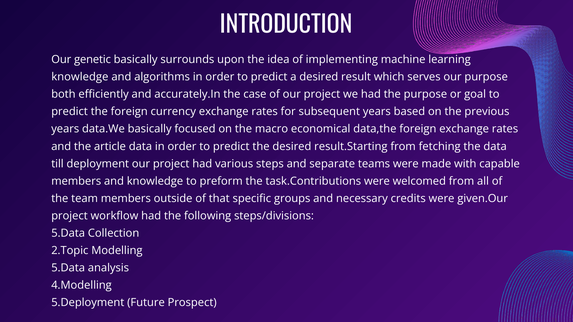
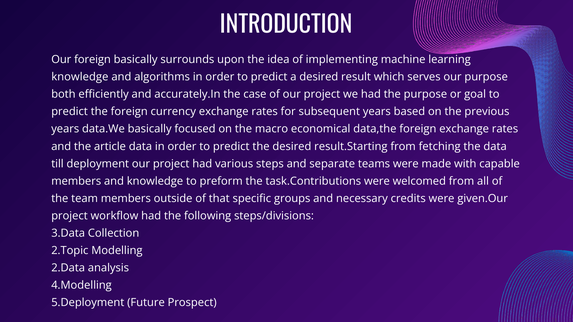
Our genetic: genetic -> foreign (92, 60)
5.Data: 5.Data -> 3.Data (68, 233)
5.Data: 5.Data -> 2.Data (68, 268)
